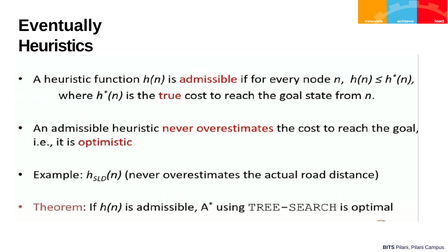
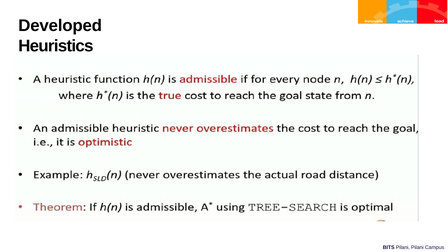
Eventually: Eventually -> Developed (60, 26)
